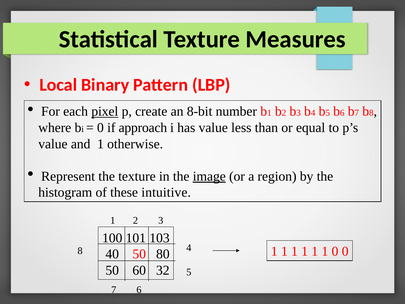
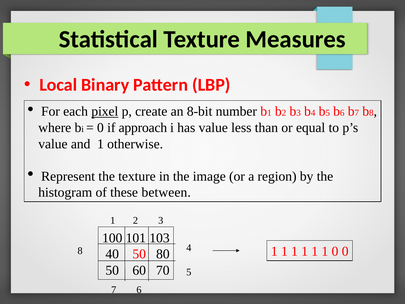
image underline: present -> none (209, 176)
intuitive: intuitive -> between (166, 192)
32: 32 -> 70 (163, 270)
